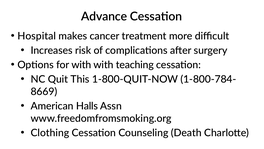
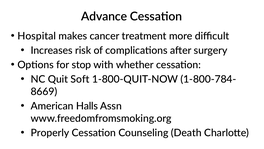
for with: with -> stop (81, 65)
teaching: teaching -> whether (135, 65)
This: This -> Soft (80, 79)
Clothing: Clothing -> Properly (50, 133)
